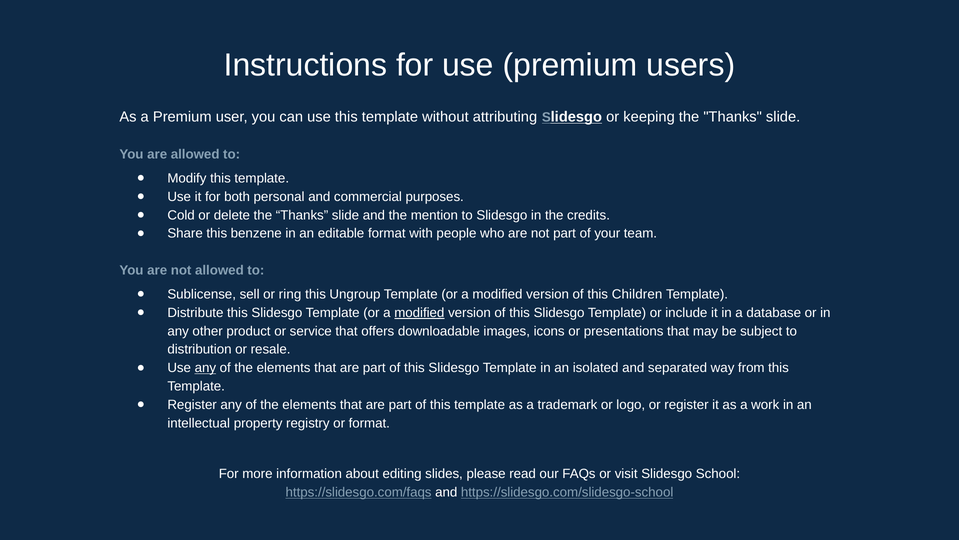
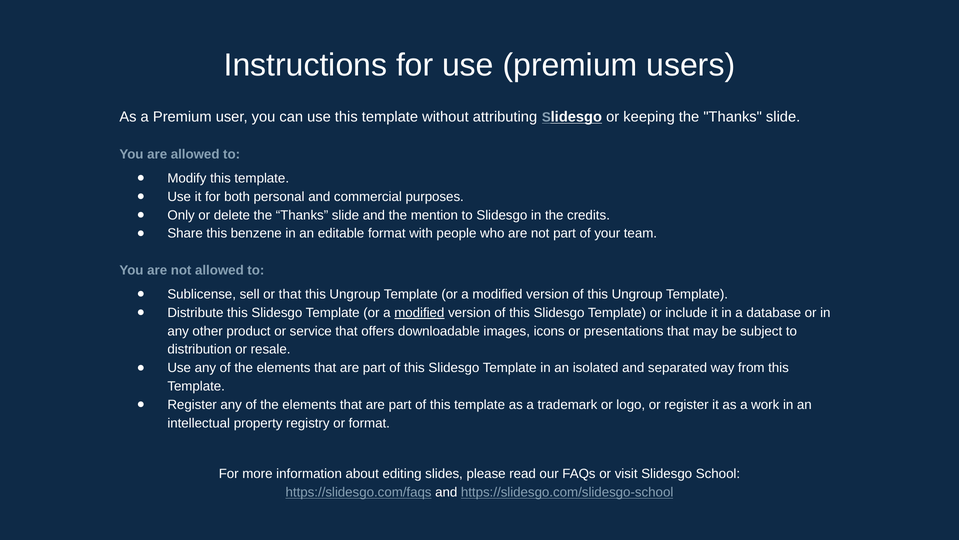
Cold: Cold -> Only (181, 215)
or ring: ring -> that (290, 294)
of this Children: Children -> Ungroup (637, 294)
any underline: present -> none (205, 368)
